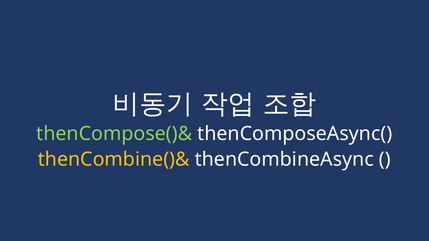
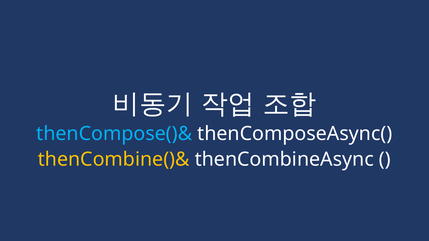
thenCompose()& colour: light green -> light blue (114, 134)
